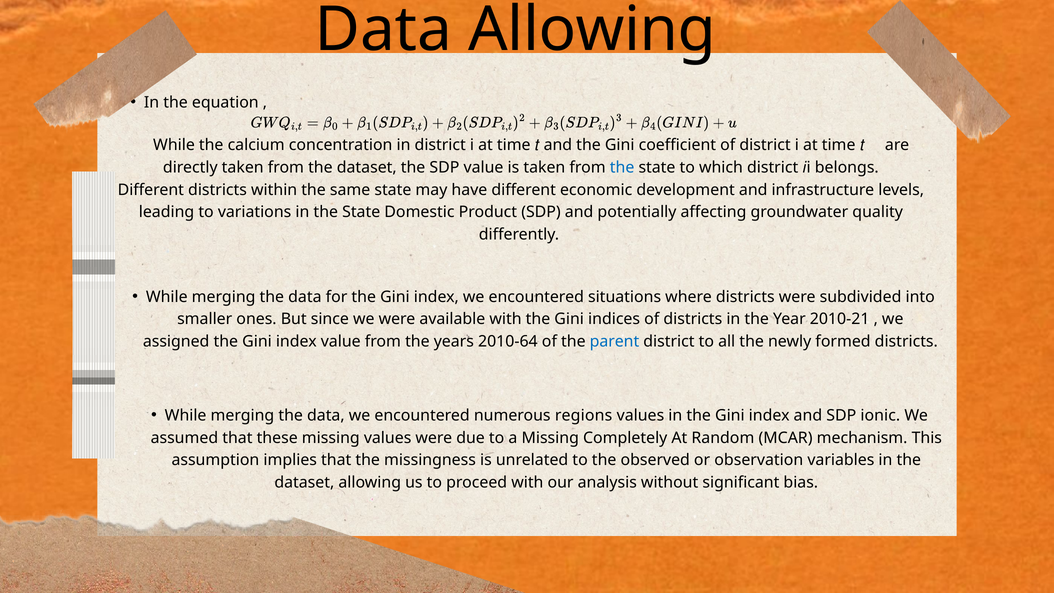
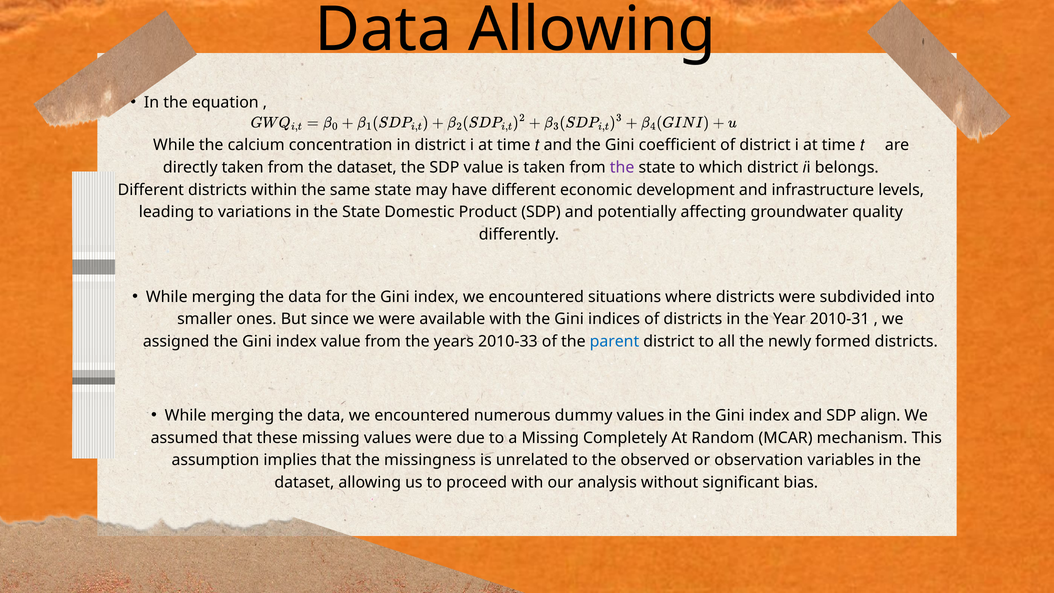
the colour: blue -> purple (622, 167)
2010-21: 2010-21 -> 2010-31 (840, 319)
2010-64: 2010-64 -> 2010-33 (508, 341)
regions: regions -> dummy (584, 415)
ionic: ionic -> align (880, 415)
